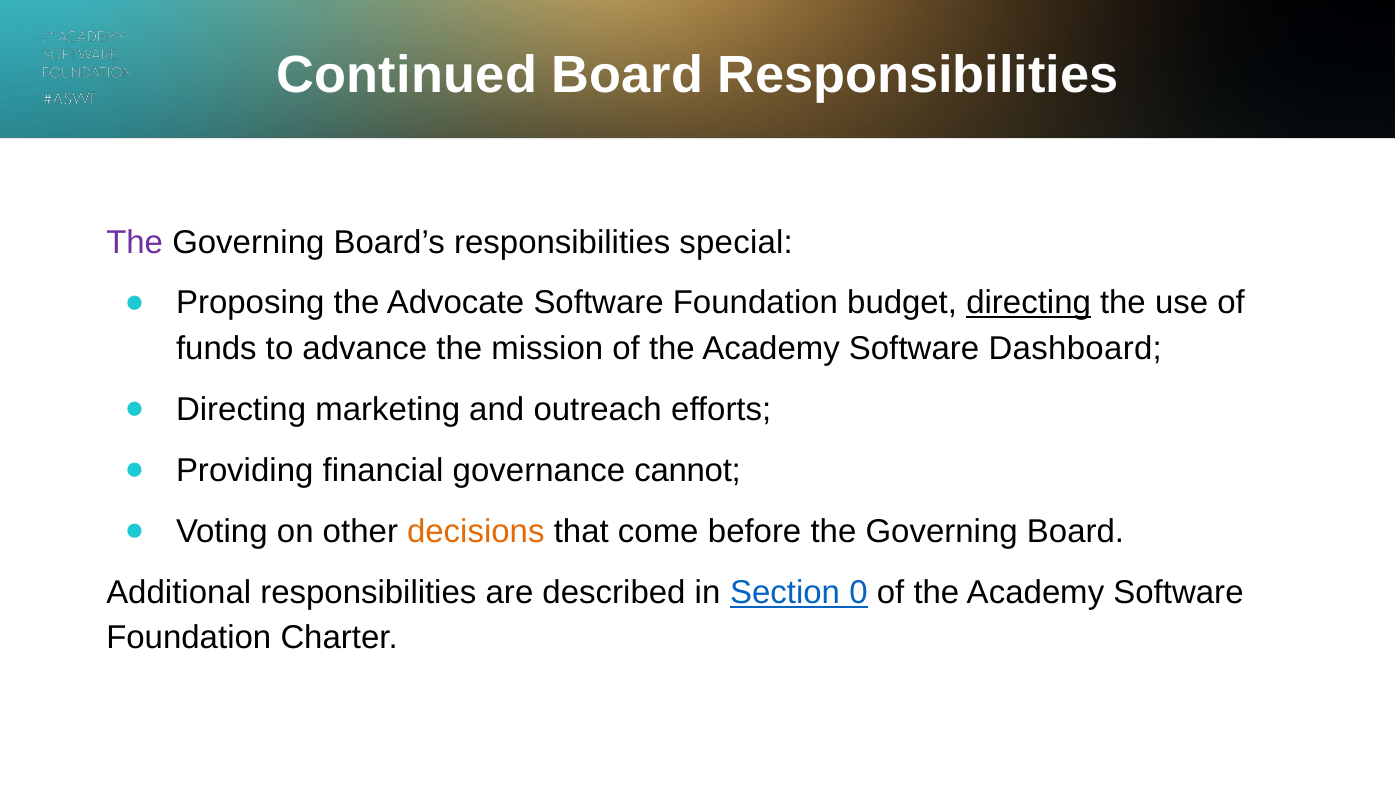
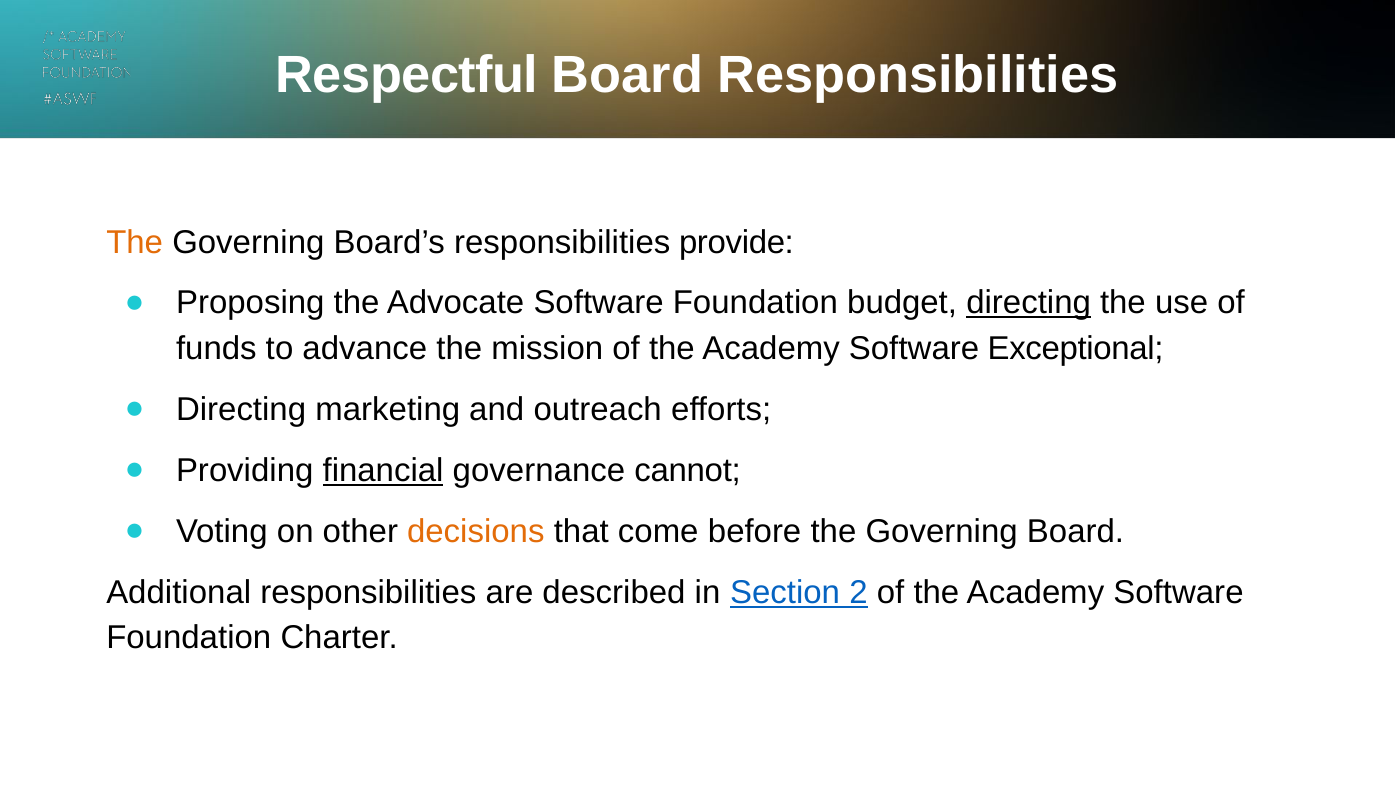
Continued: Continued -> Respectful (407, 75)
The colour: purple -> orange (135, 242)
special: special -> provide (736, 242)
Dashboard: Dashboard -> Exceptional (1076, 348)
financial underline: none -> present (383, 470)
0: 0 -> 2 (858, 592)
